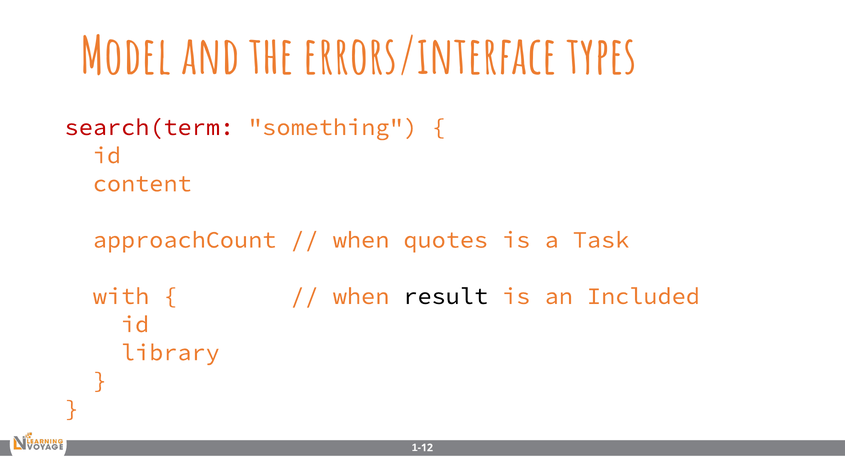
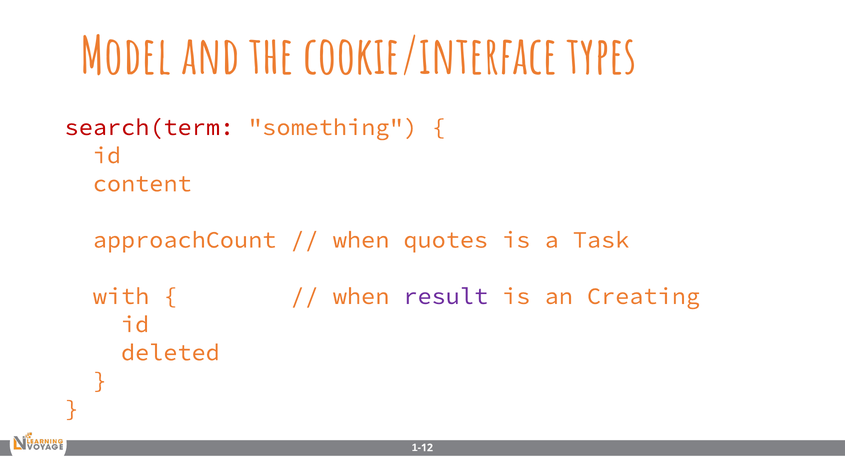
errors/interface: errors/interface -> cookie/interface (430, 57)
result colour: black -> purple (446, 296)
Included: Included -> Creating (643, 296)
library: library -> deleted (170, 353)
